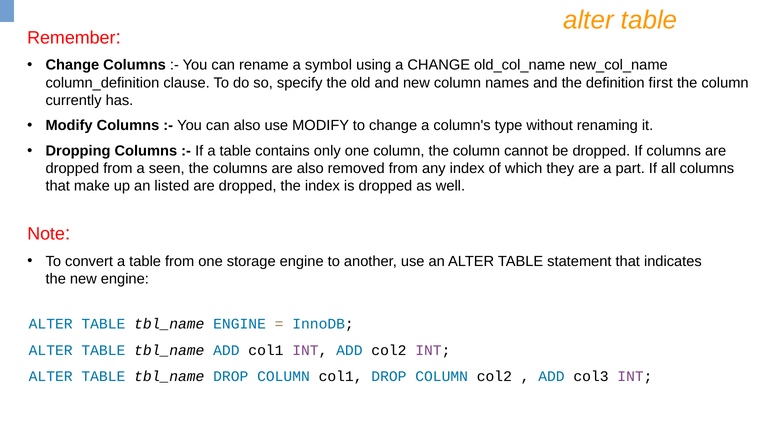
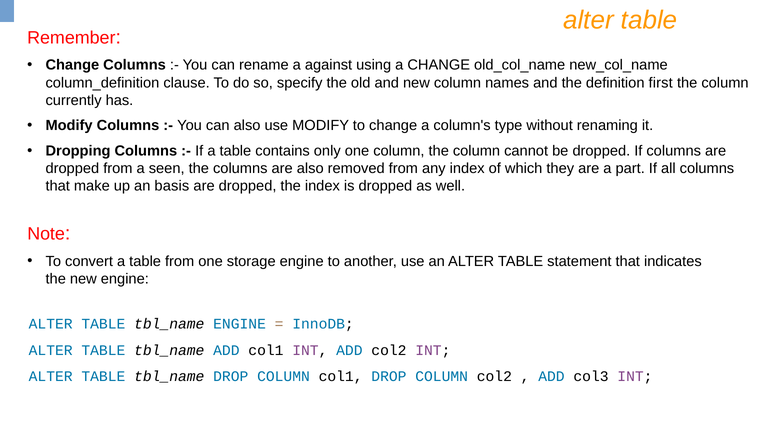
symbol: symbol -> against (329, 65)
listed: listed -> basis (172, 186)
